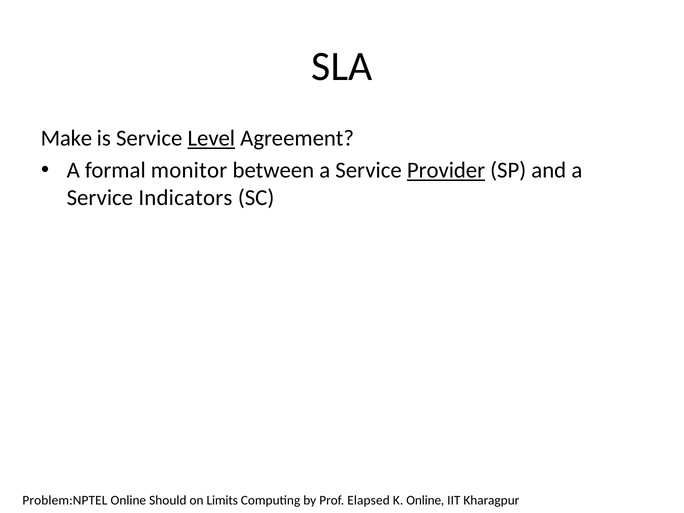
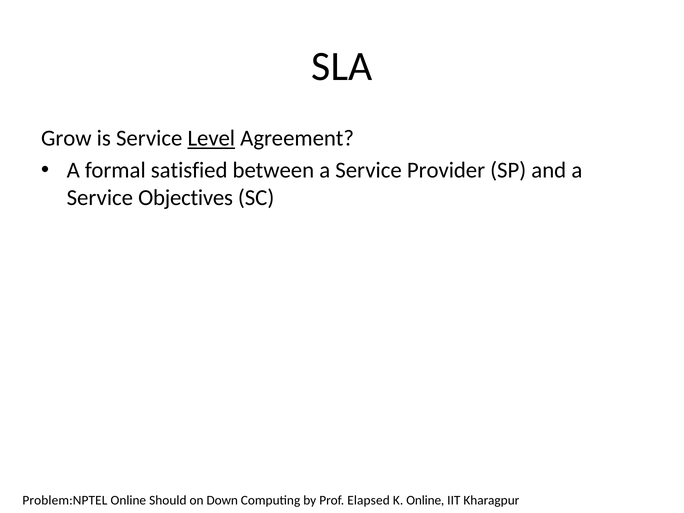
Make: Make -> Grow (66, 138)
monitor: monitor -> satisfied (189, 170)
Provider underline: present -> none (446, 170)
Indicators: Indicators -> Objectives (186, 198)
Limits: Limits -> Down (222, 500)
